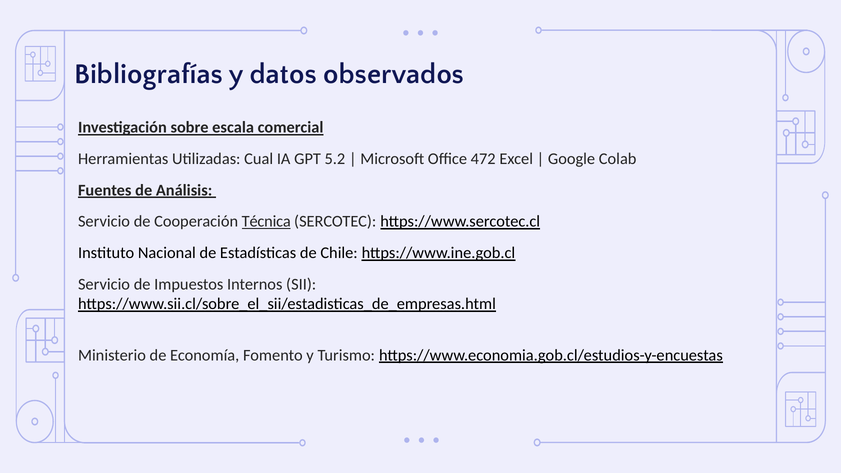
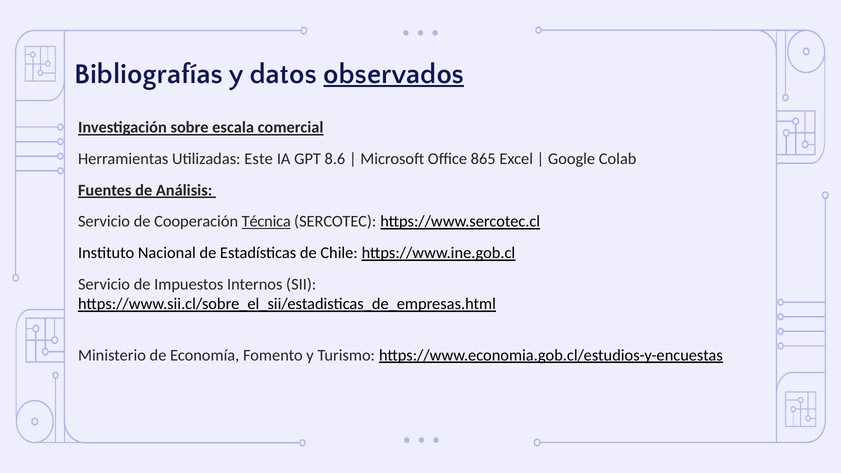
observados underline: none -> present (394, 74)
Cual: Cual -> Este (259, 159)
5.2: 5.2 -> 8.6 (335, 159)
472: 472 -> 865 (483, 159)
